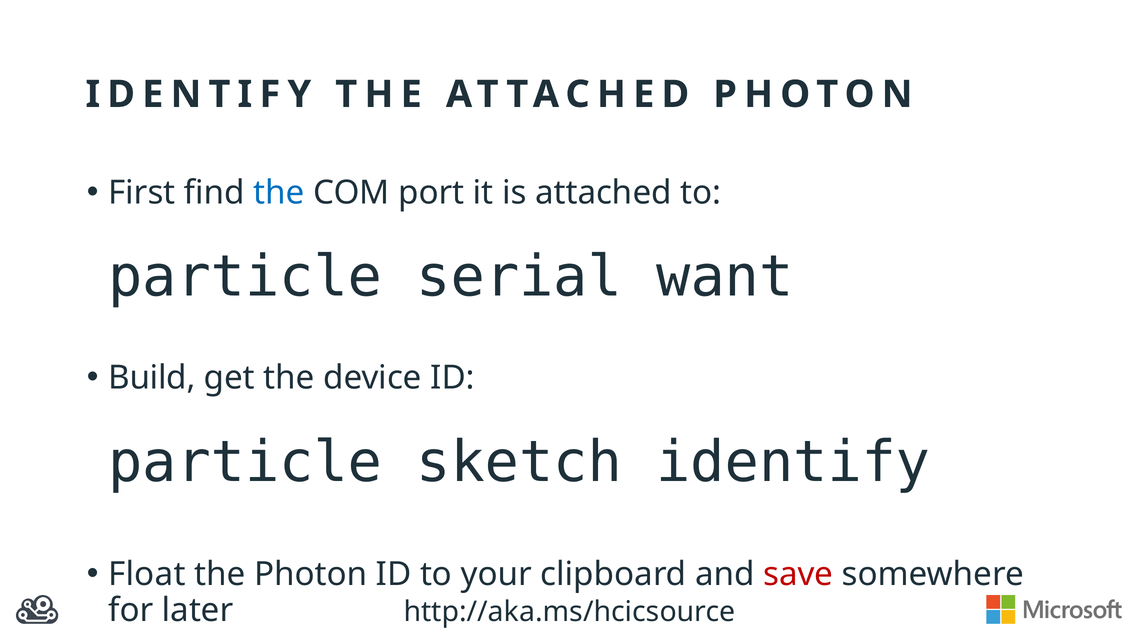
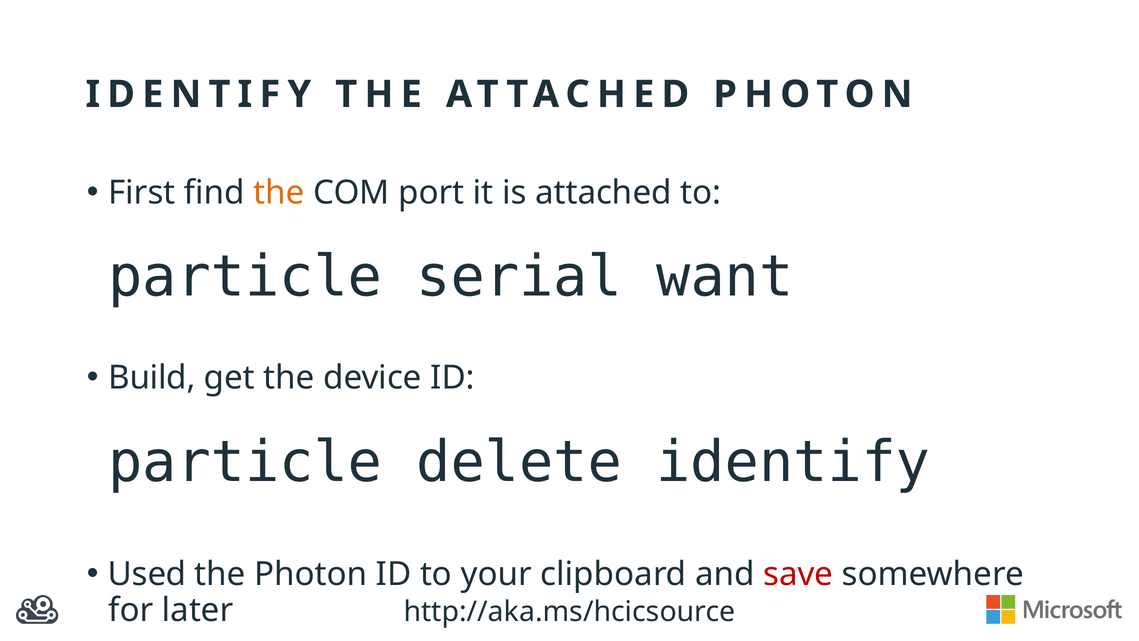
the colour: blue -> orange (279, 193)
sketch: sketch -> delete (519, 462)
Float: Float -> Used (147, 574)
